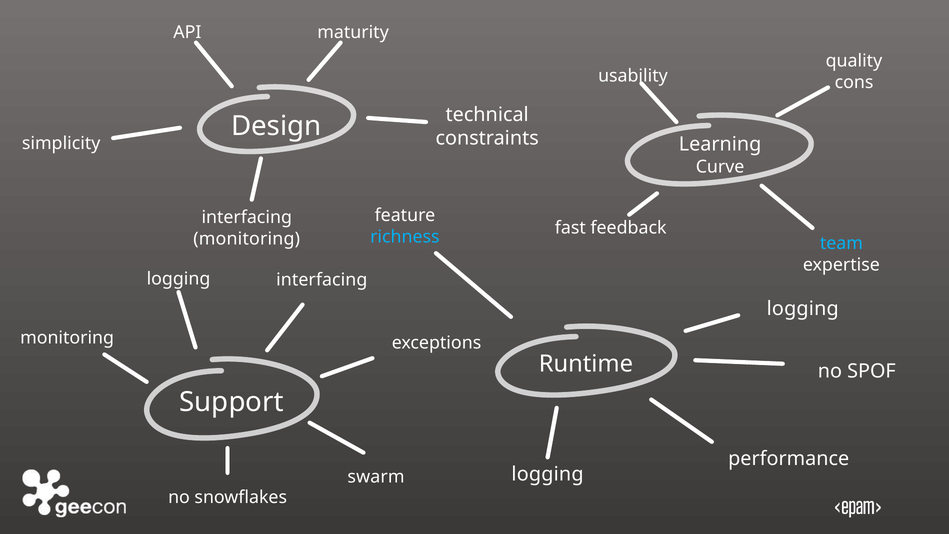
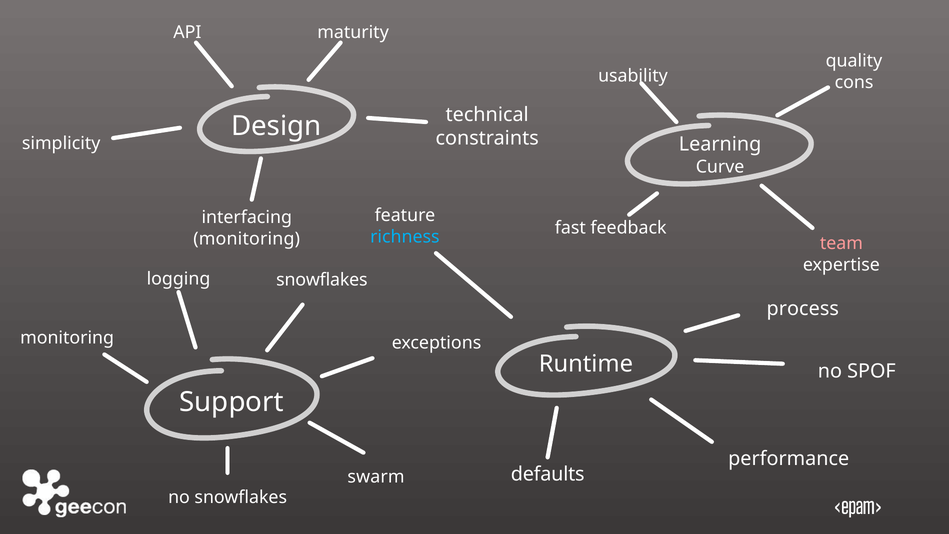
team colour: light blue -> pink (841, 243)
interfacing: interfacing -> snowflakes (322, 280)
logging: logging -> process (803, 309)
logging: logging -> defaults (548, 474)
